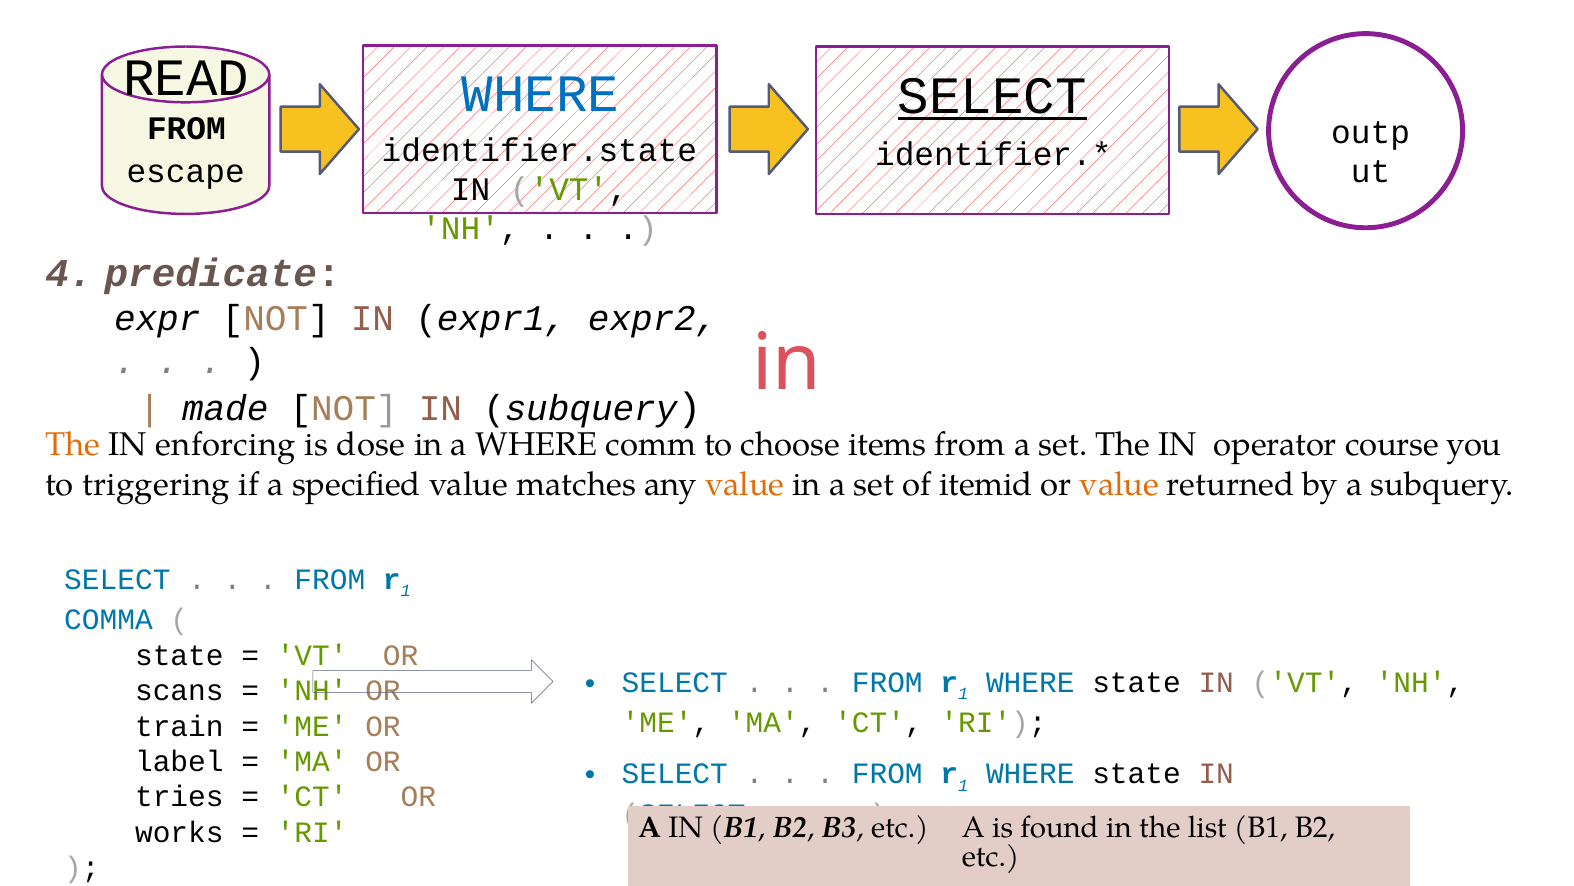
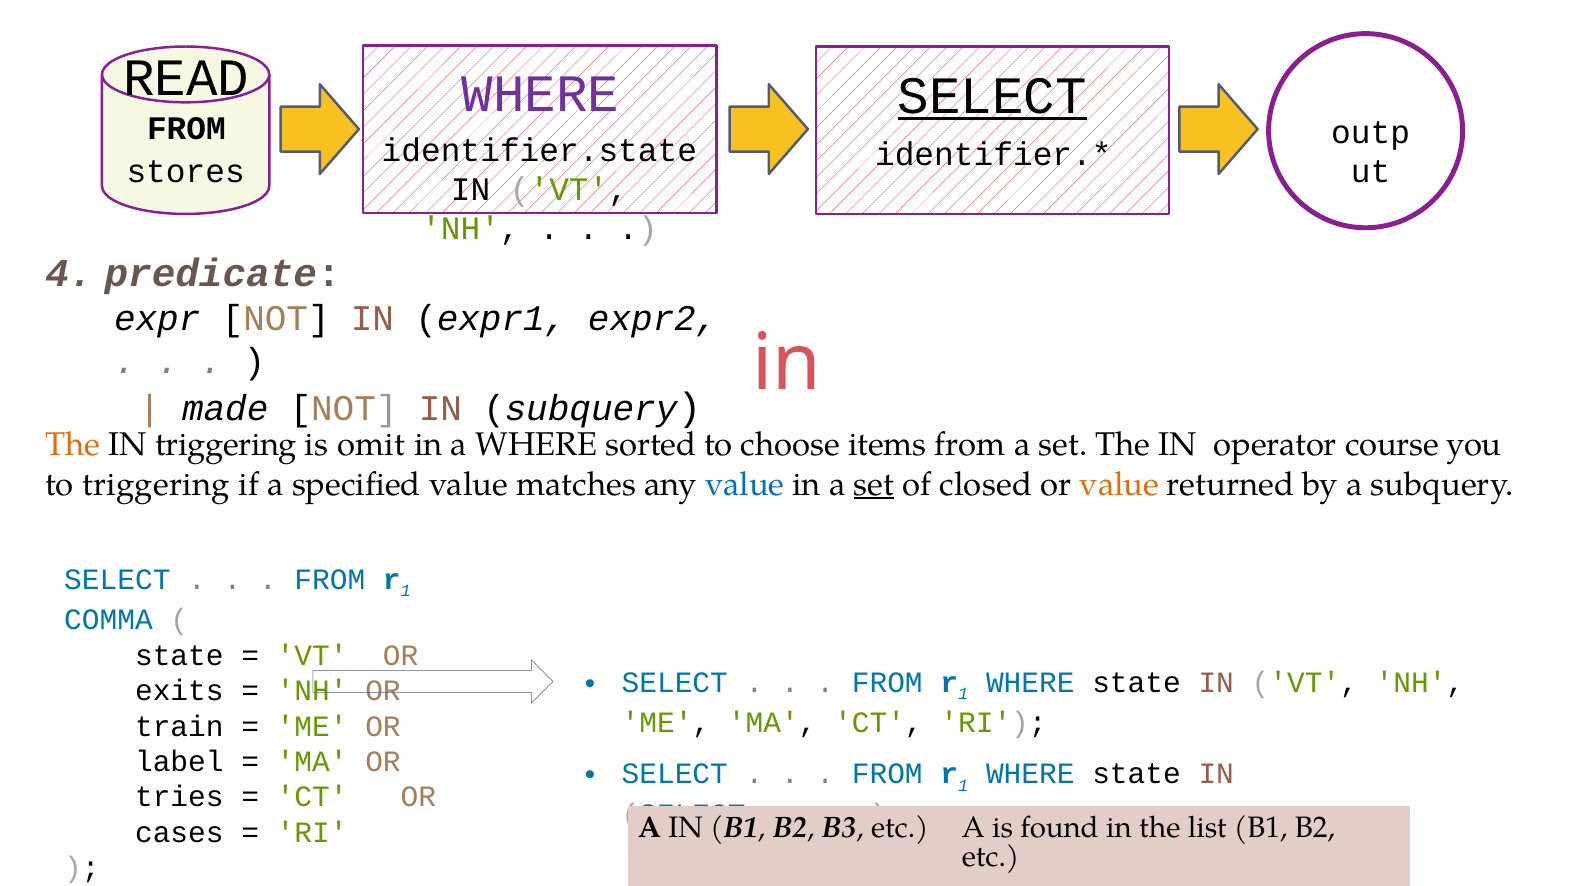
WHERE colour: blue -> purple (540, 95)
escape: escape -> stores (186, 171)
IN enforcing: enforcing -> triggering (226, 445)
dose: dose -> omit (371, 445)
comm: comm -> sorted (651, 445)
value colour: orange -> blue (745, 484)
set underline: none -> present (874, 484)
itemid: itemid -> closed (986, 484)
scans: scans -> exits (179, 690)
works: works -> cases (179, 832)
